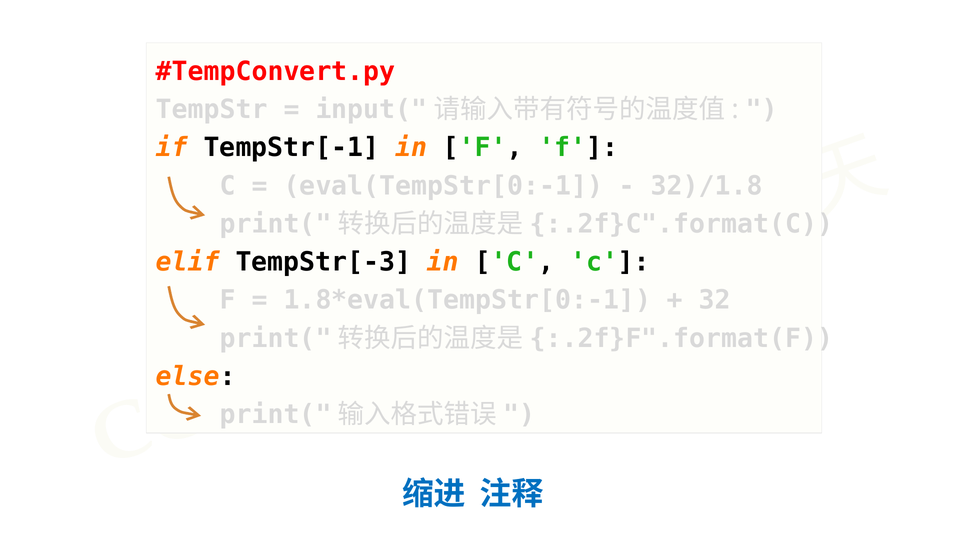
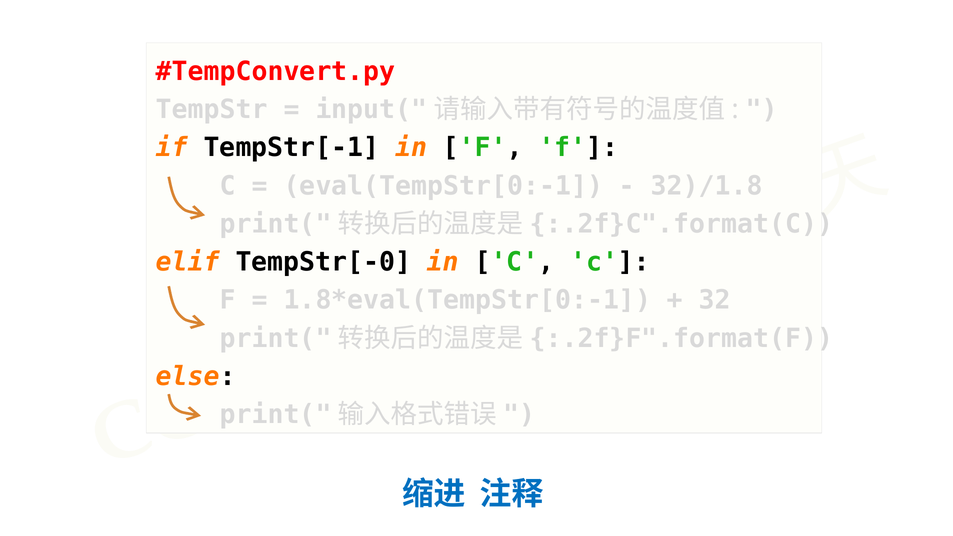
TempStr[-3: TempStr[-3 -> TempStr[-0 (323, 262)
